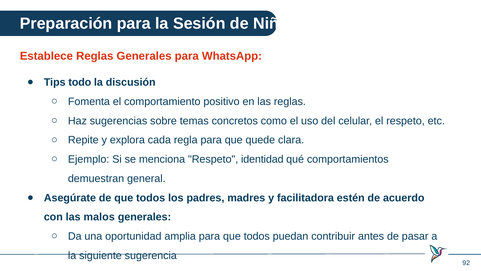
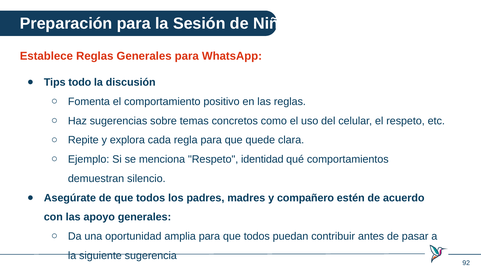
general: general -> silencio (146, 178)
facilitadora: facilitadora -> compañero (306, 198)
malos: malos -> apoyo (99, 217)
